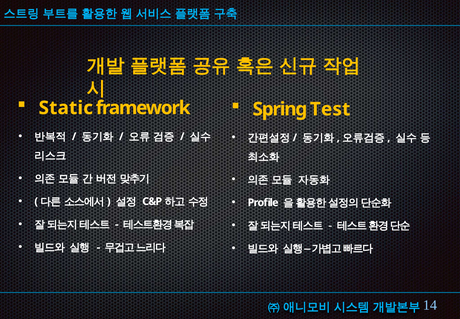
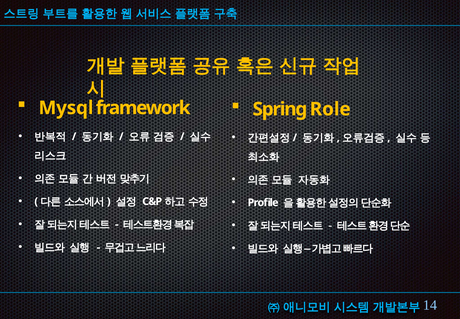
Static: Static -> Mysql (66, 108)
Test: Test -> Role (330, 109)
